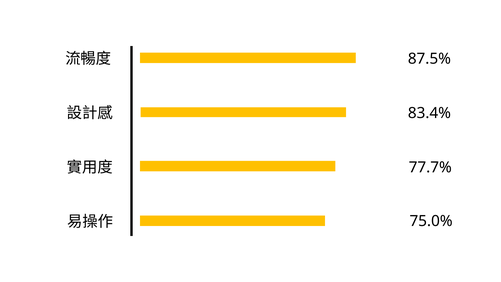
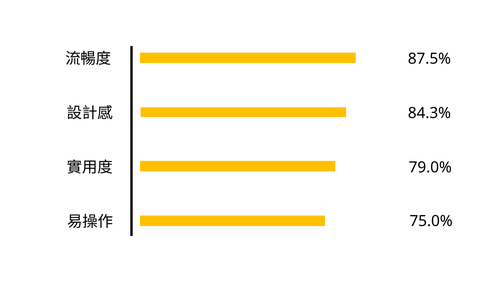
83.4%: 83.4% -> 84.3% (429, 113)
77.7%: 77.7% -> 79.0% (430, 167)
